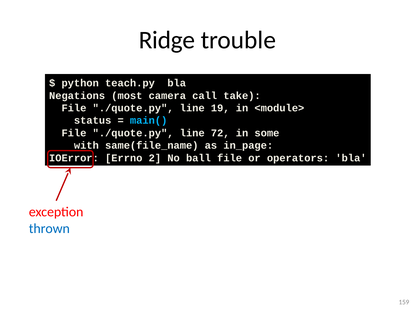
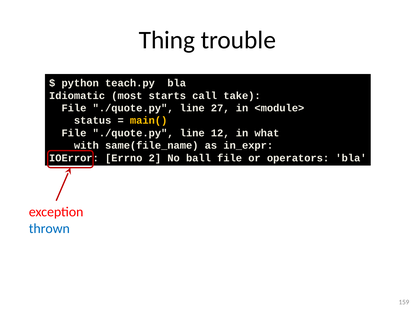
Ridge: Ridge -> Thing (167, 40)
Negations: Negations -> Idiomatic (77, 95)
camera: camera -> starts (167, 95)
19: 19 -> 27 (220, 108)
main( colour: light blue -> yellow (149, 120)
72: 72 -> 12 (220, 133)
some: some -> what (267, 133)
in_page: in_page -> in_expr (248, 145)
